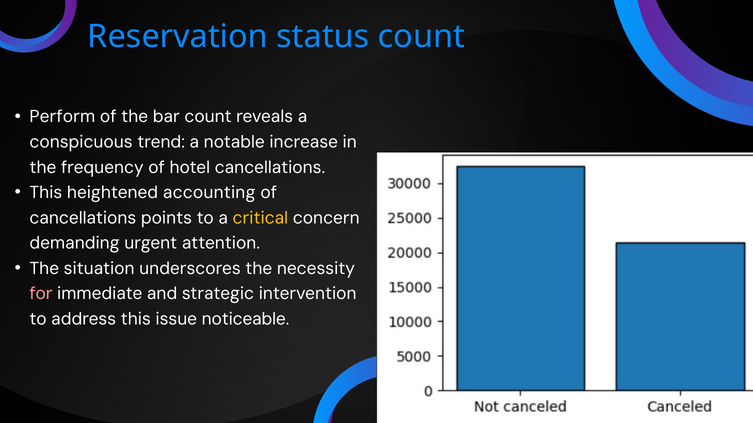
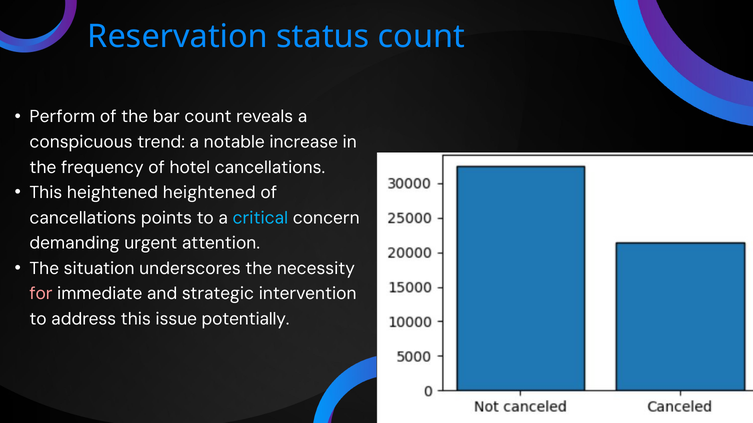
heightened accounting: accounting -> heightened (209, 193)
critical colour: yellow -> light blue (260, 218)
noticeable: noticeable -> potentially (245, 319)
